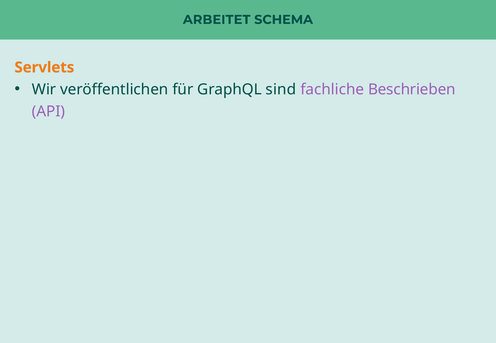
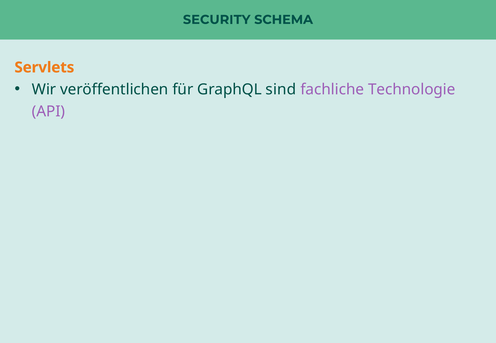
ARBEITET: ARBEITET -> SECURITY (217, 20)
Beschrieben: Beschrieben -> Technologie (412, 89)
